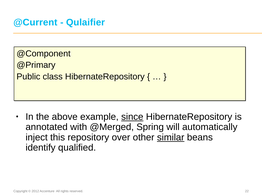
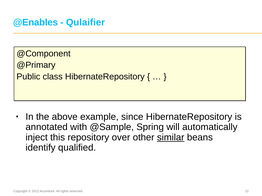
@Current: @Current -> @Enables (35, 22)
since underline: present -> none (132, 117)
@Merged: @Merged -> @Sample (112, 127)
